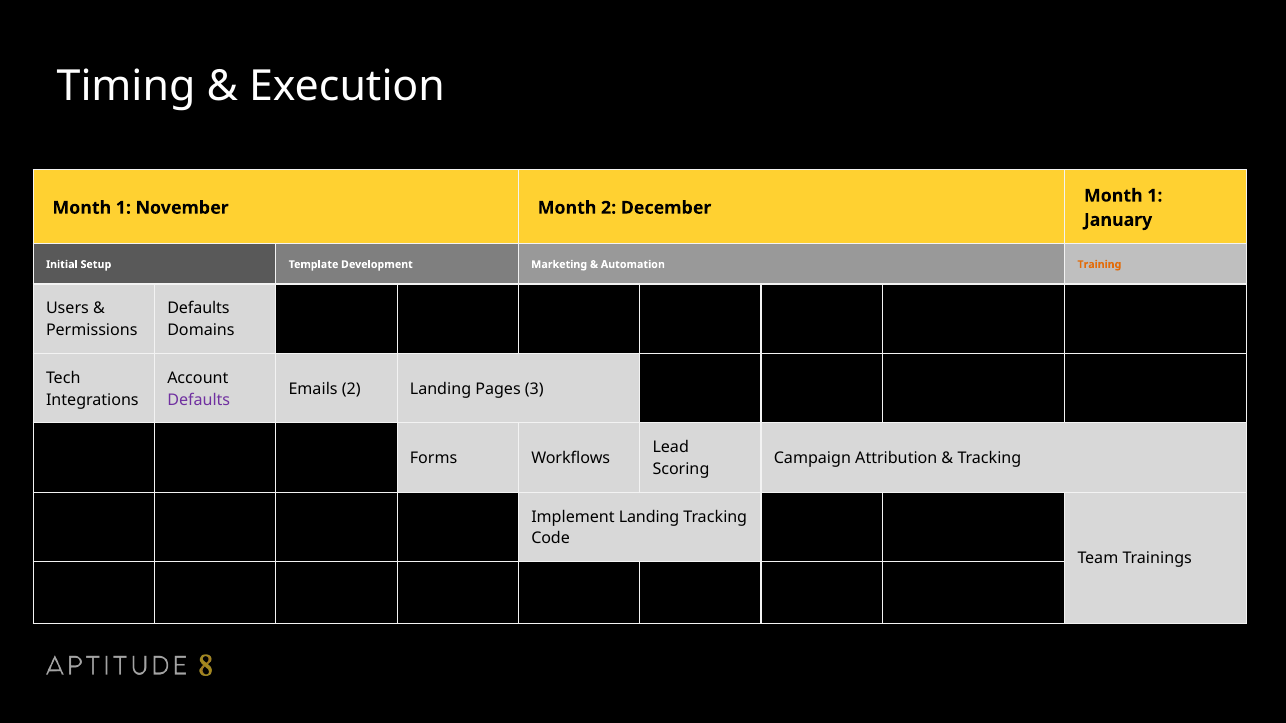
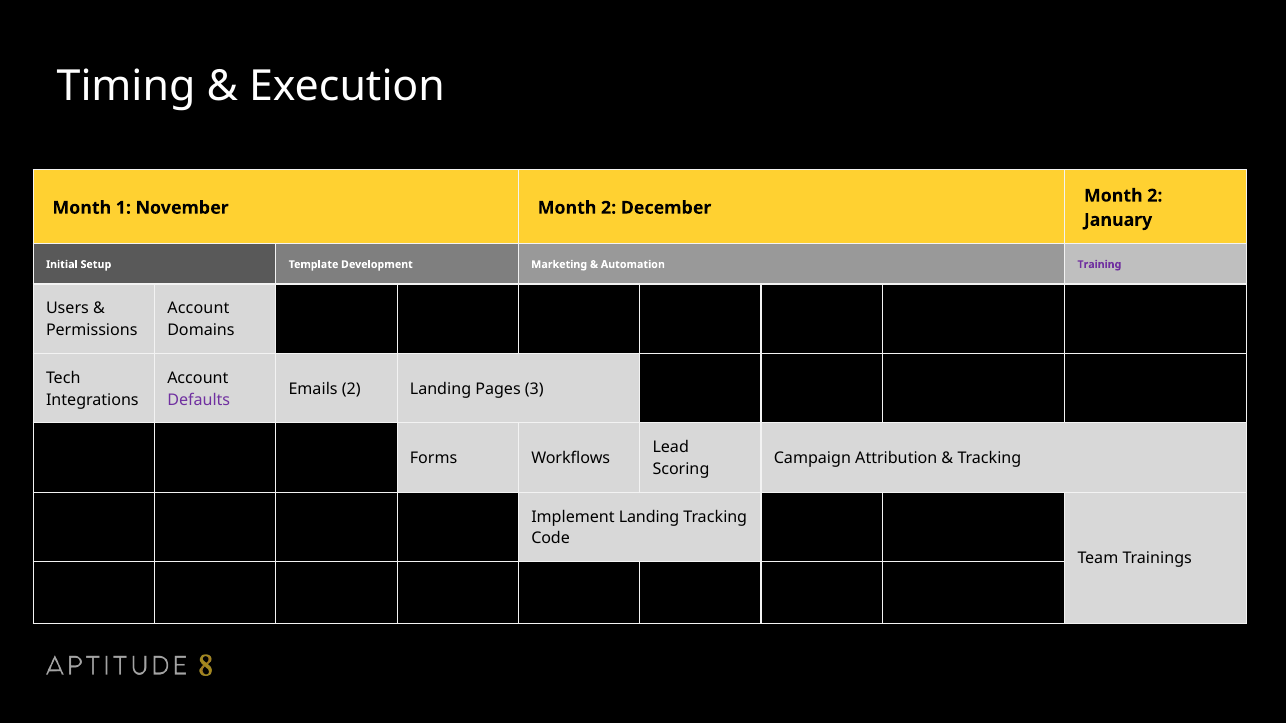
1: 1 -> 2 (1155, 196)
Training colour: orange -> purple (1099, 265)
Defaults: Defaults -> Account (198, 309)
